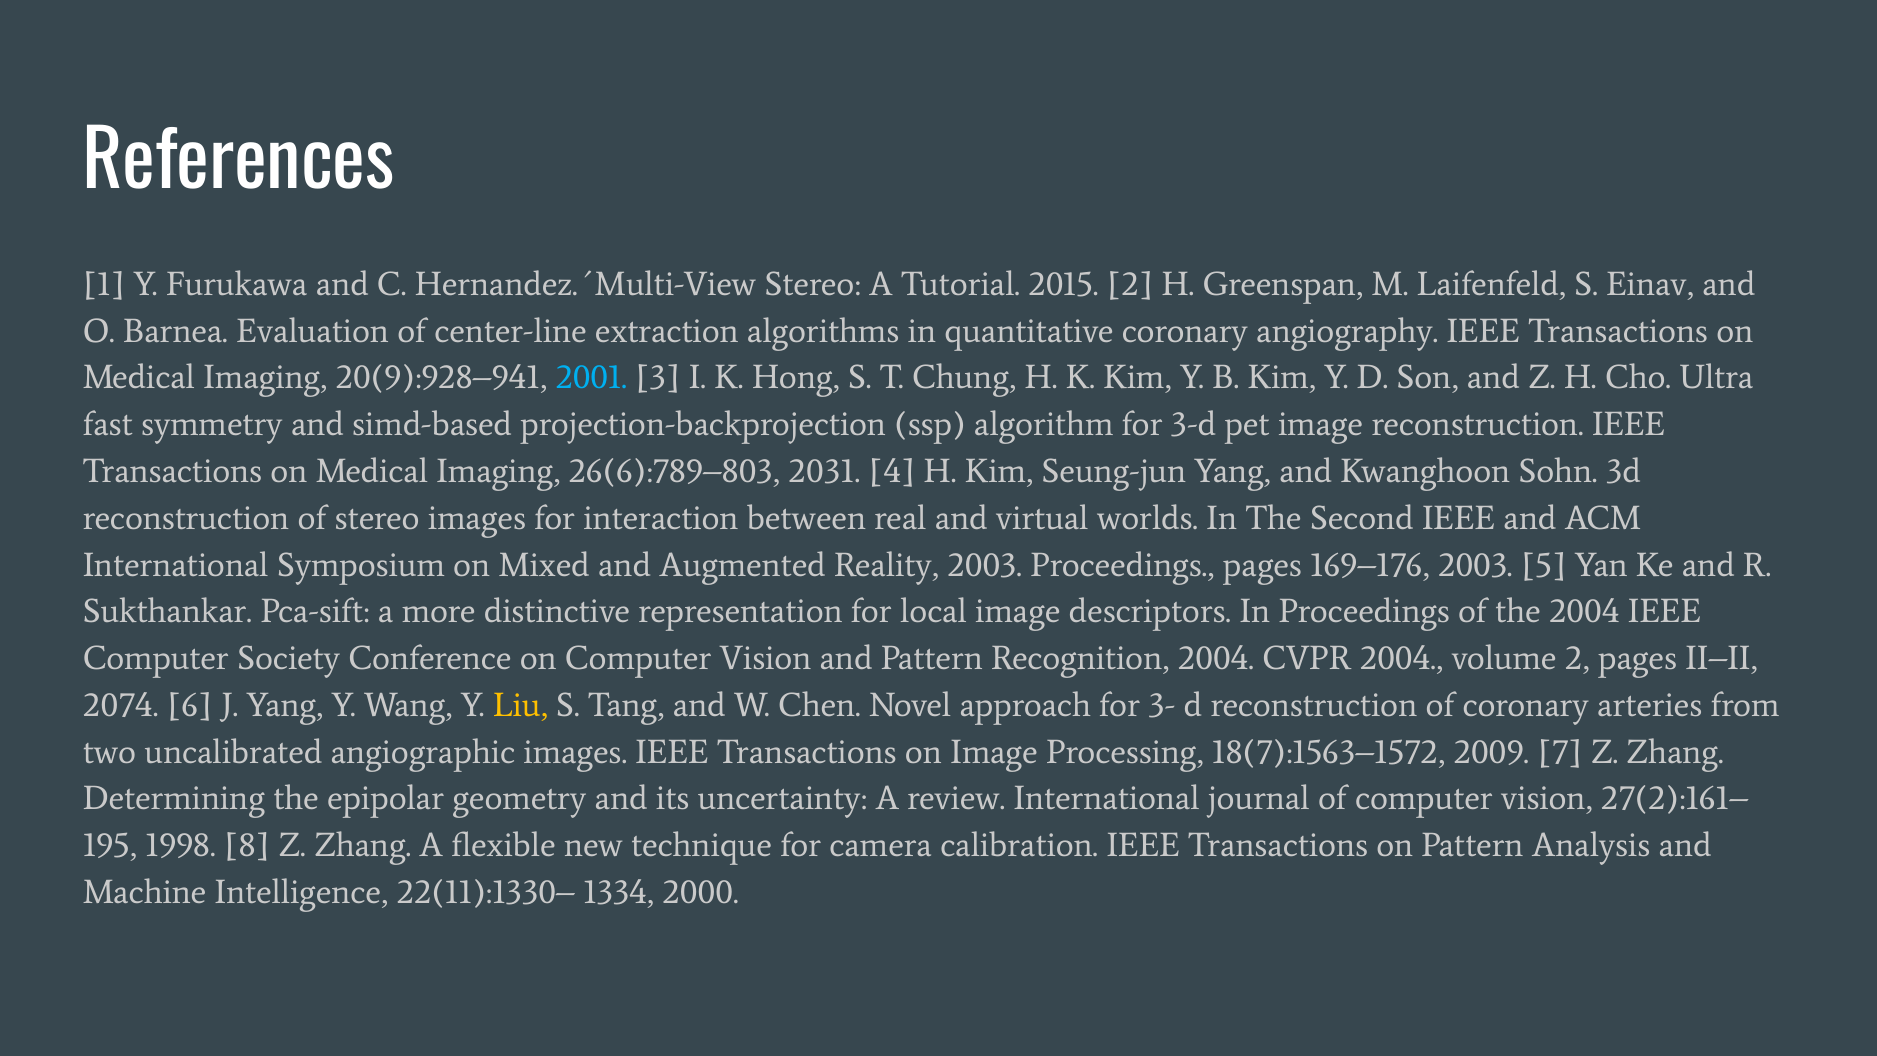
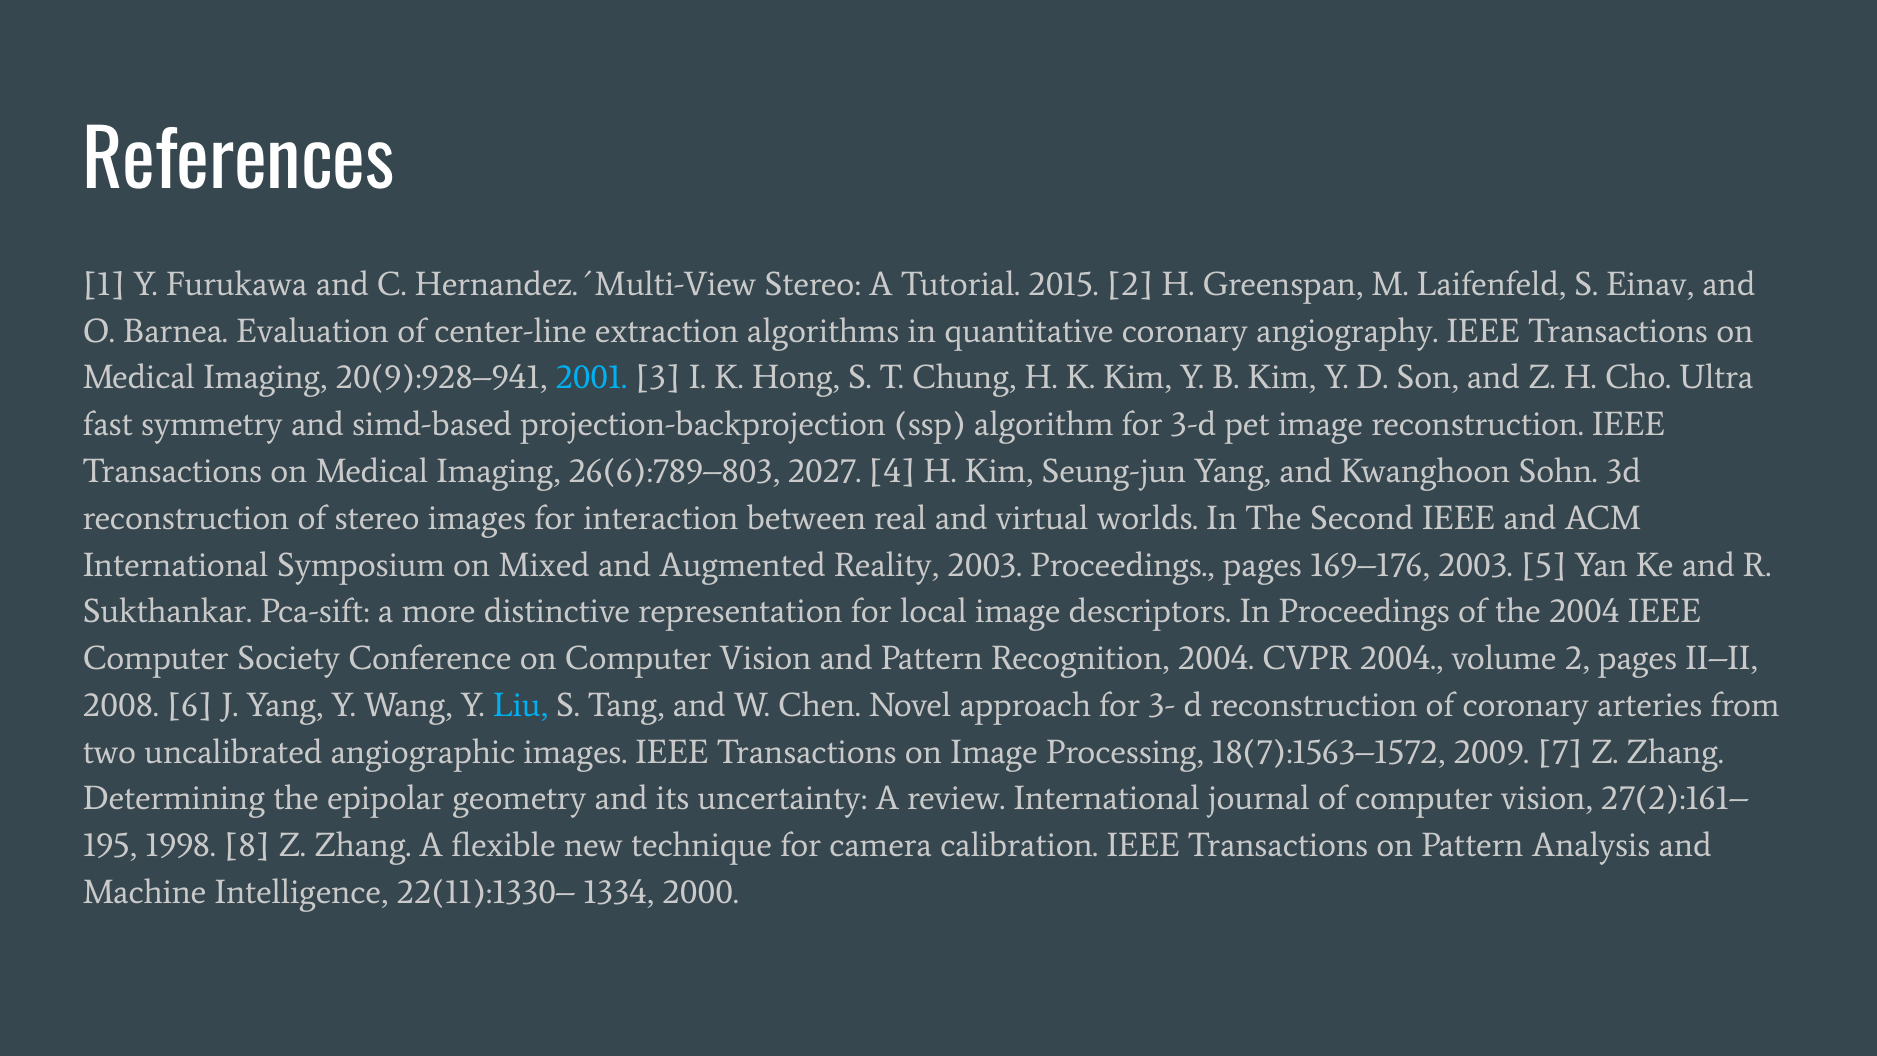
2031: 2031 -> 2027 (825, 471)
2074: 2074 -> 2008 (121, 705)
Liu colour: yellow -> light blue (520, 705)
